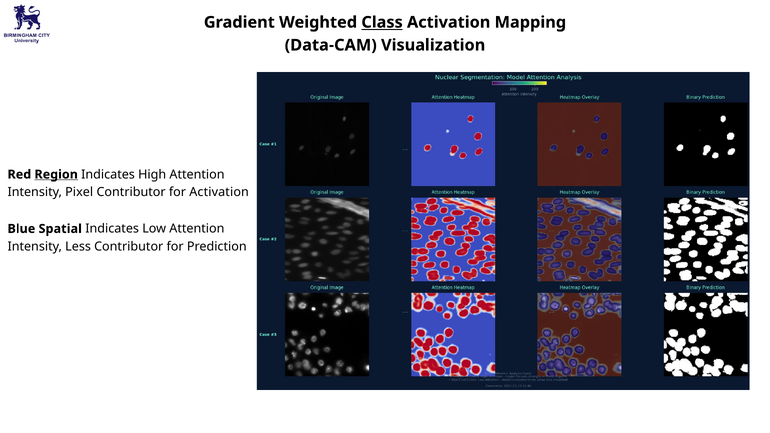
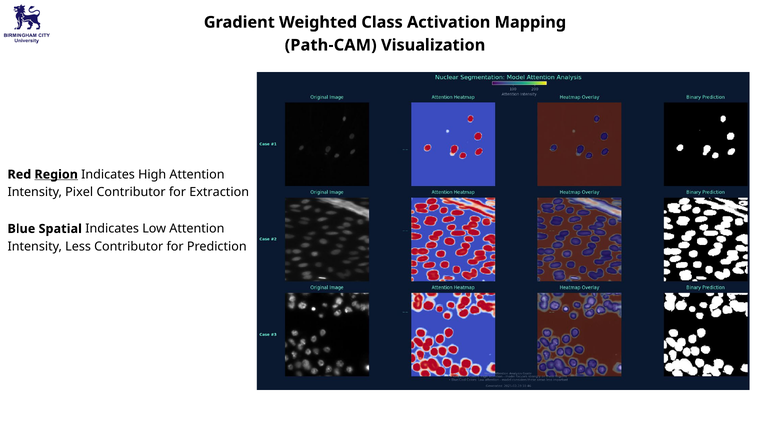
Class underline: present -> none (382, 22)
Data-CAM: Data-CAM -> Path-CAM (331, 45)
for Activation: Activation -> Extraction (219, 192)
